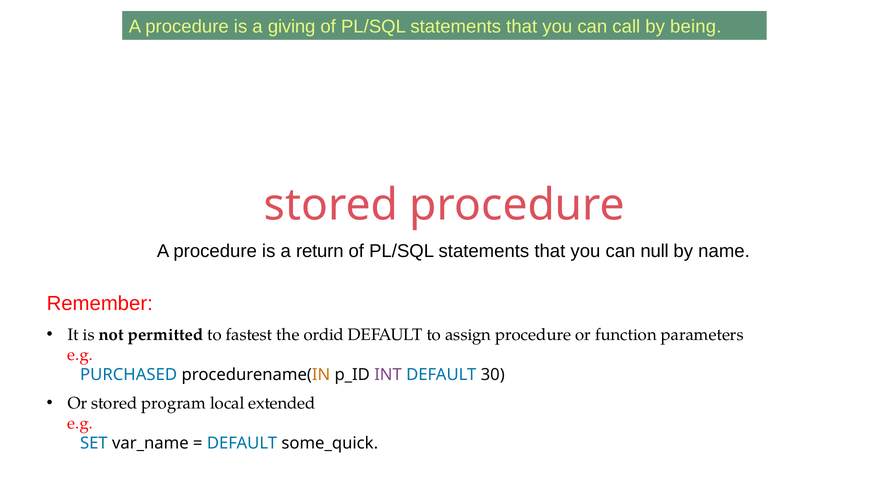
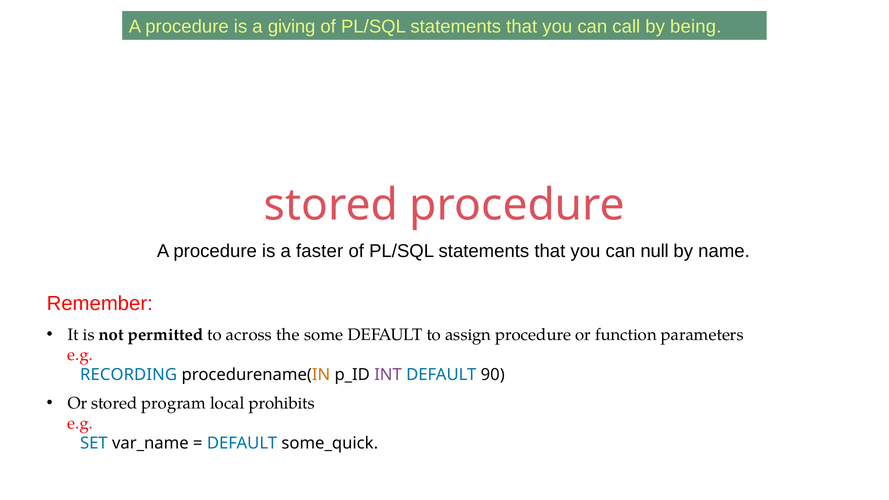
return: return -> faster (320, 251)
fastest: fastest -> across (249, 335)
ordid: ordid -> some (324, 335)
PURCHASED: PURCHASED -> RECORDING (129, 375)
30: 30 -> 90 (493, 375)
extended: extended -> prohibits (282, 403)
